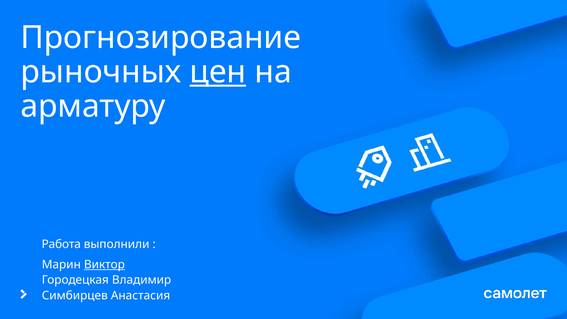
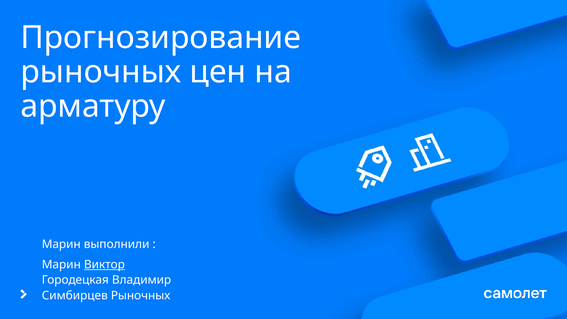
цен underline: present -> none (218, 72)
Работа: Работа -> Марин (61, 244)
Симбирцев Анастасия: Анастасия -> Рыночных (141, 296)
